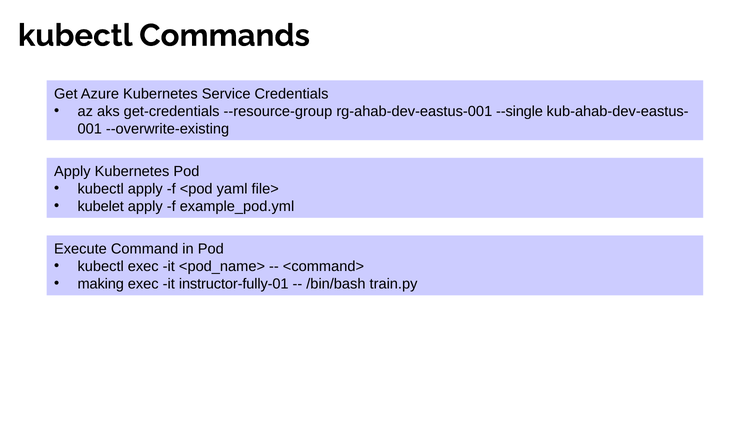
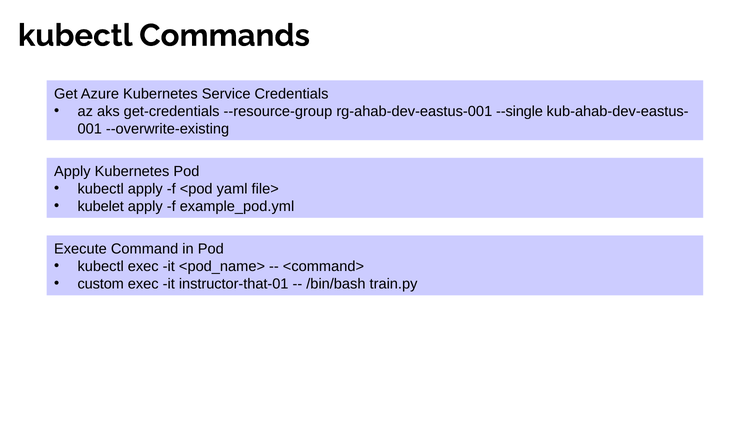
making: making -> custom (101, 284)
instructor-fully-01: instructor-fully-01 -> instructor-that-01 (234, 284)
